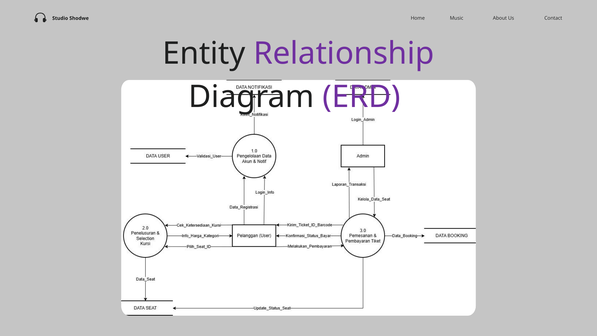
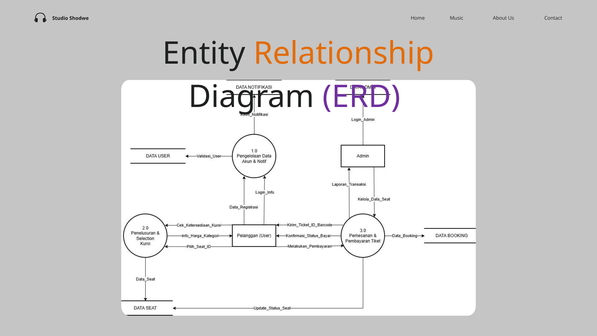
Relationship colour: purple -> orange (344, 53)
